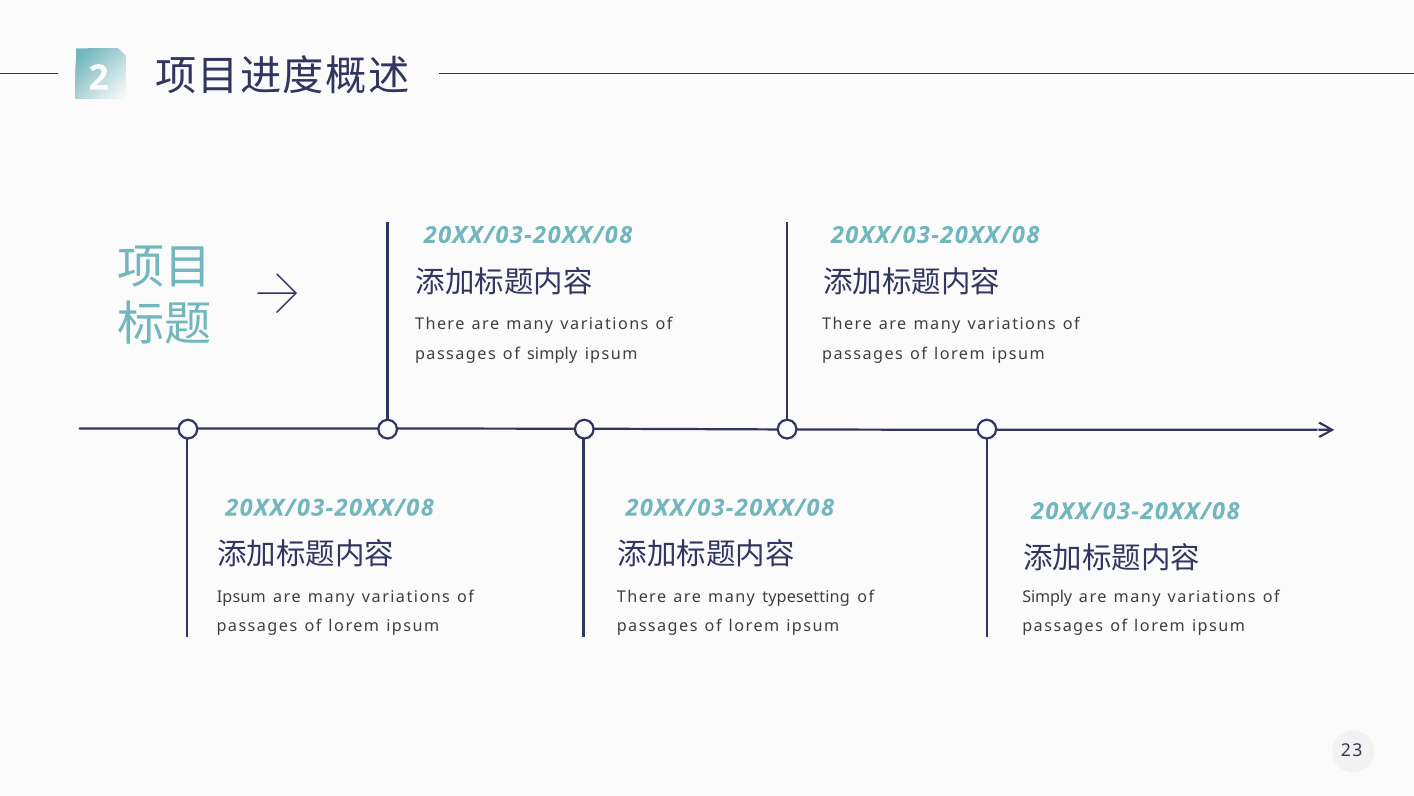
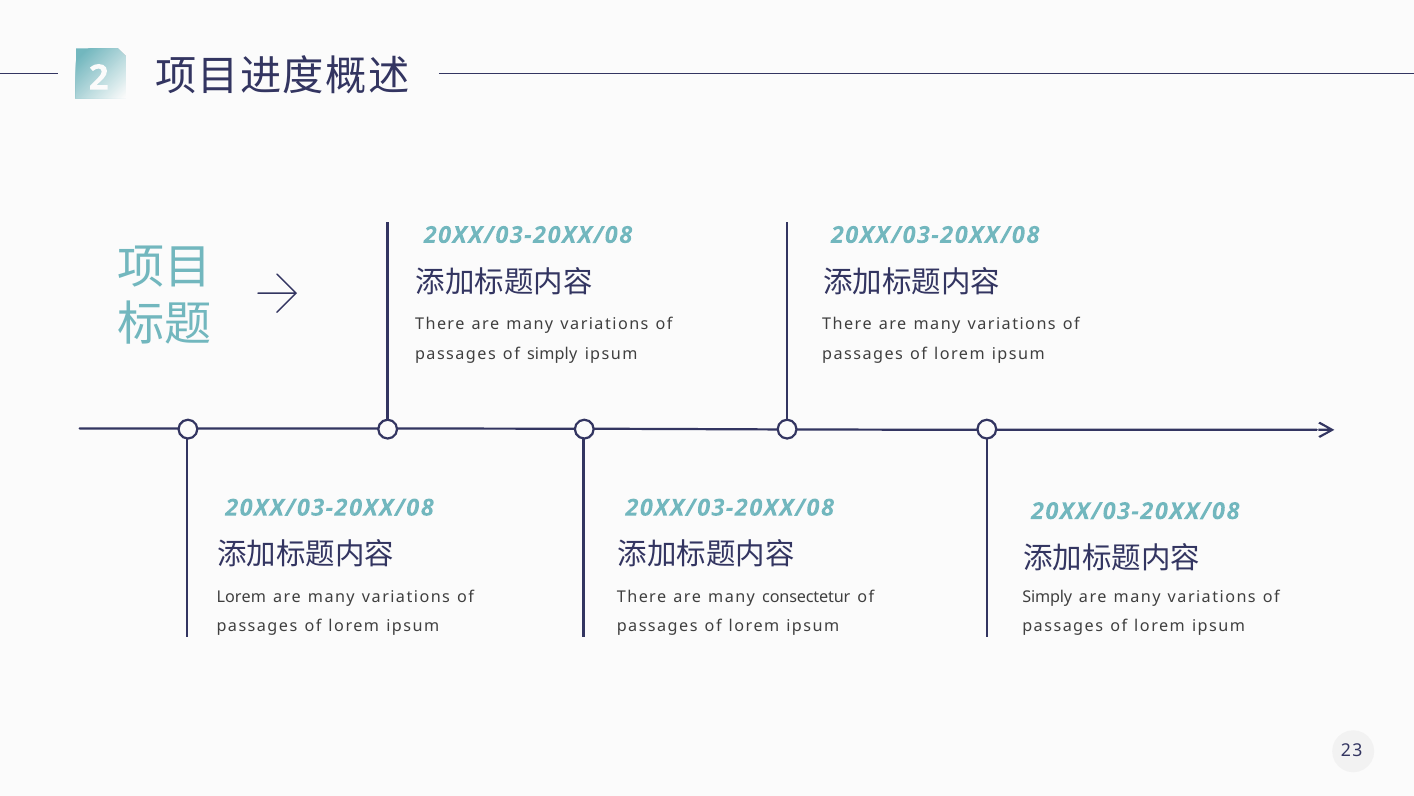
Ipsum: Ipsum -> Lorem (241, 597)
typesetting: typesetting -> consectetur (806, 597)
